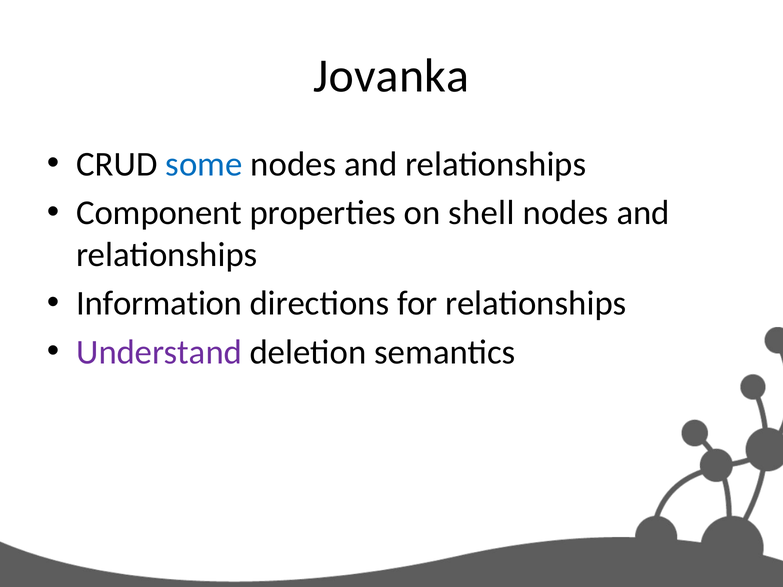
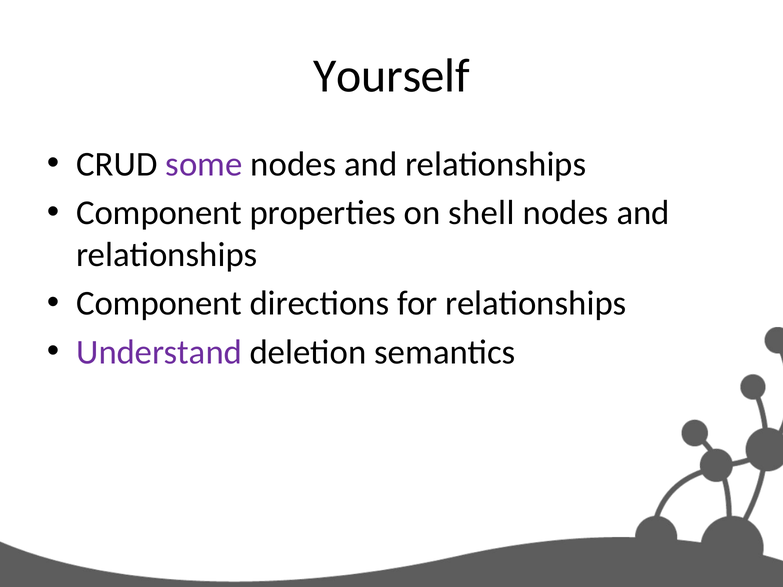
Jovanka: Jovanka -> Yourself (392, 76)
some colour: blue -> purple (204, 164)
Information: Information -> Component (159, 304)
